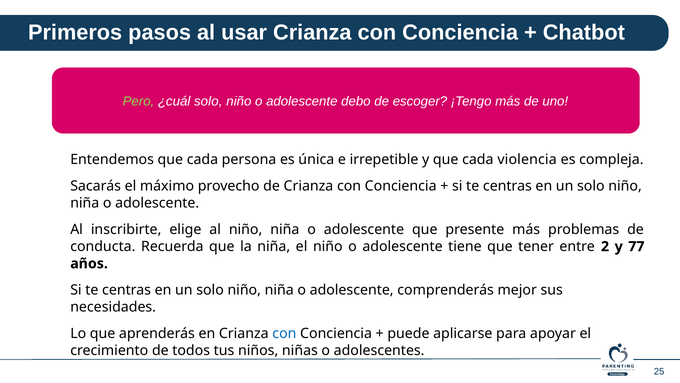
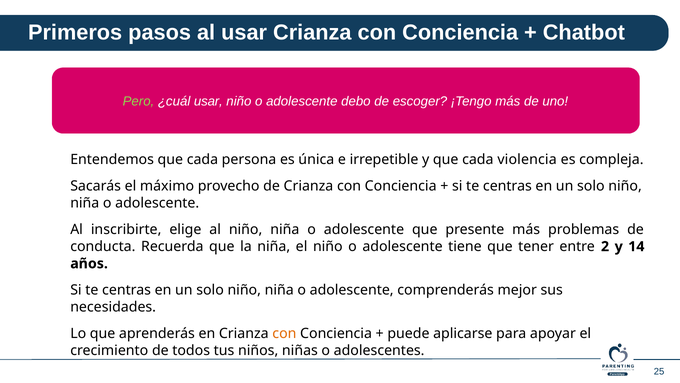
¿cuál solo: solo -> usar (208, 101)
77: 77 -> 14 (636, 246)
con colour: blue -> orange (284, 333)
